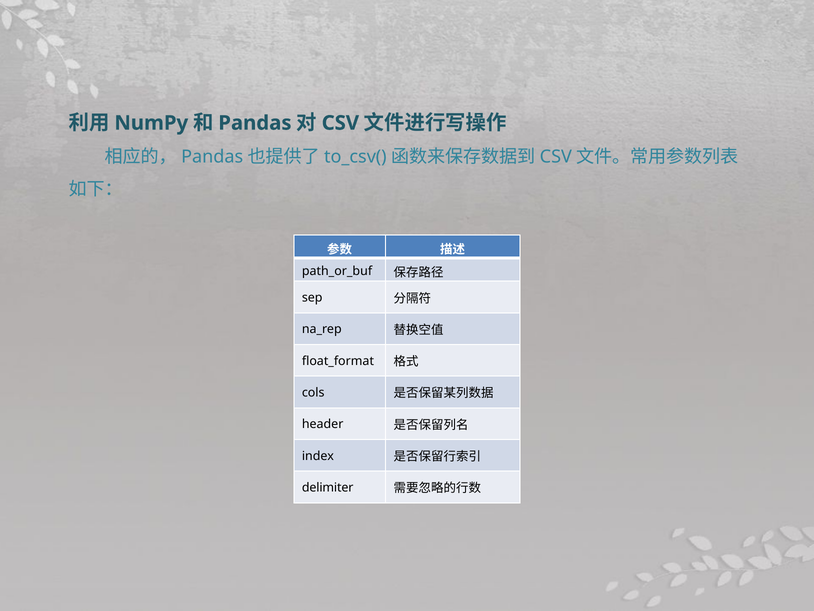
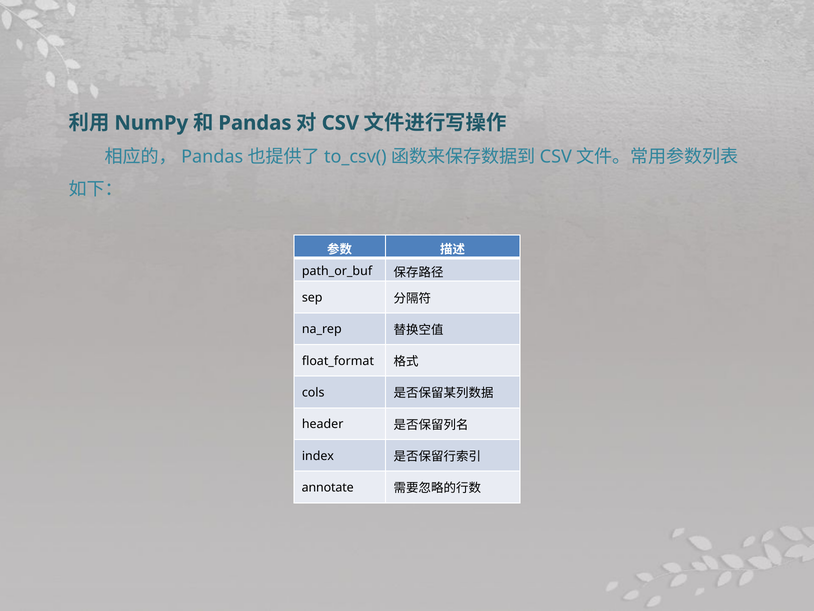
delimiter: delimiter -> annotate (328, 487)
